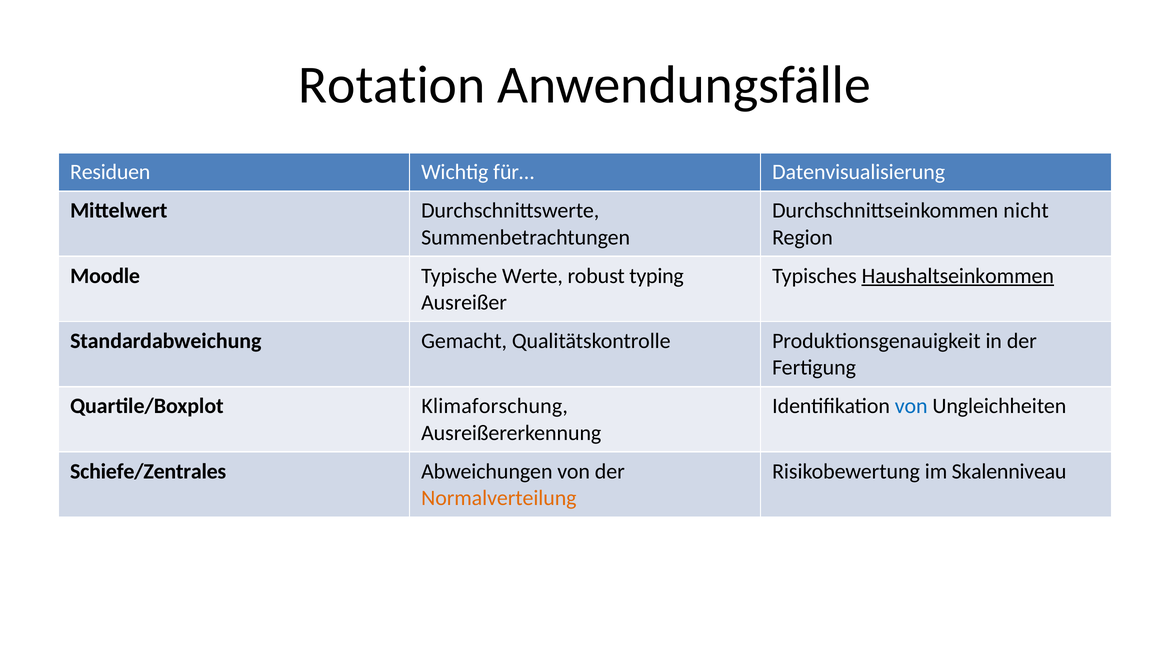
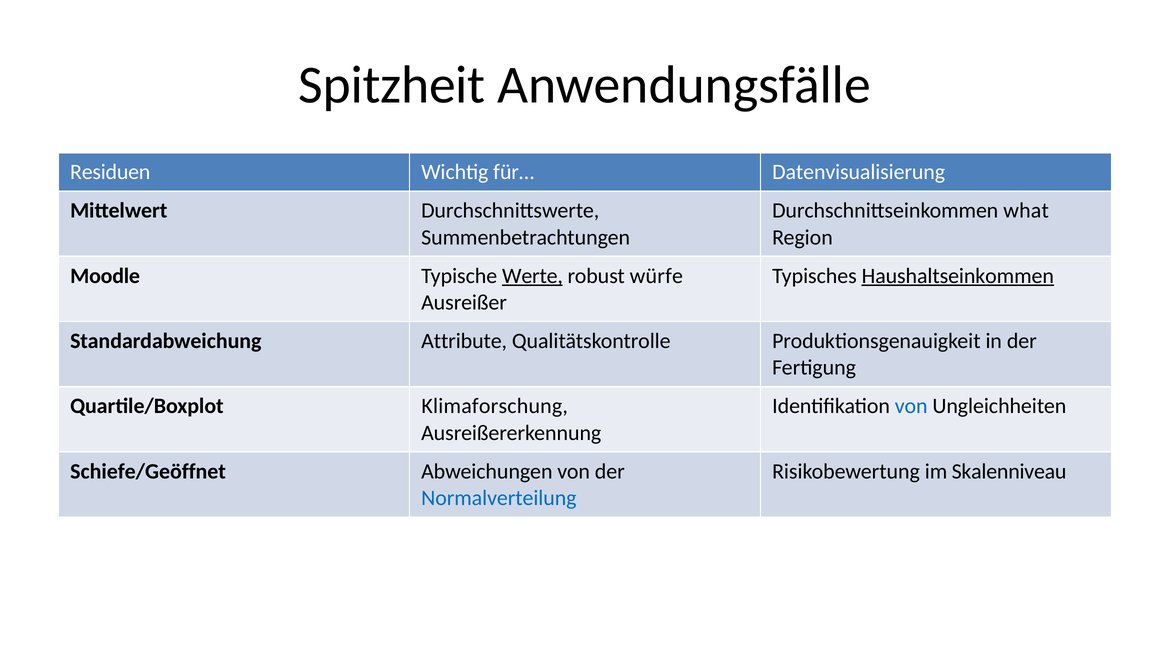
Rotation: Rotation -> Spitzheit (392, 85)
nicht: nicht -> what (1026, 211)
Werte underline: none -> present (532, 276)
typing: typing -> würfe (656, 276)
Gemacht: Gemacht -> Attribute (464, 341)
Schiefe/Zentrales: Schiefe/Zentrales -> Schiefe/Geöffnet (148, 471)
Normalverteilung colour: orange -> blue (499, 498)
